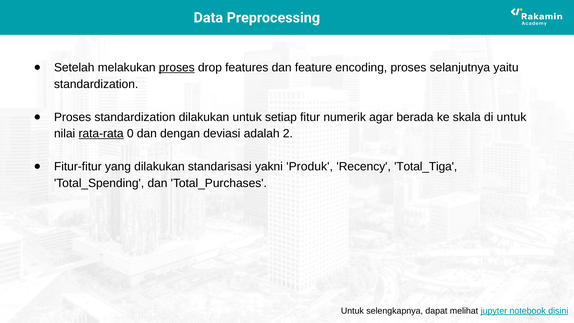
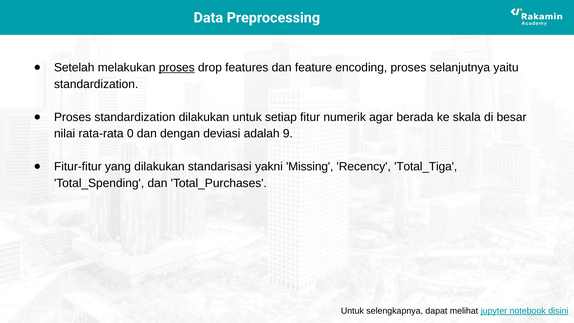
di untuk: untuk -> besar (512, 117)
rata-rata underline: present -> none (101, 134)
2: 2 -> 9 (288, 134)
Produk: Produk -> Missing (310, 167)
